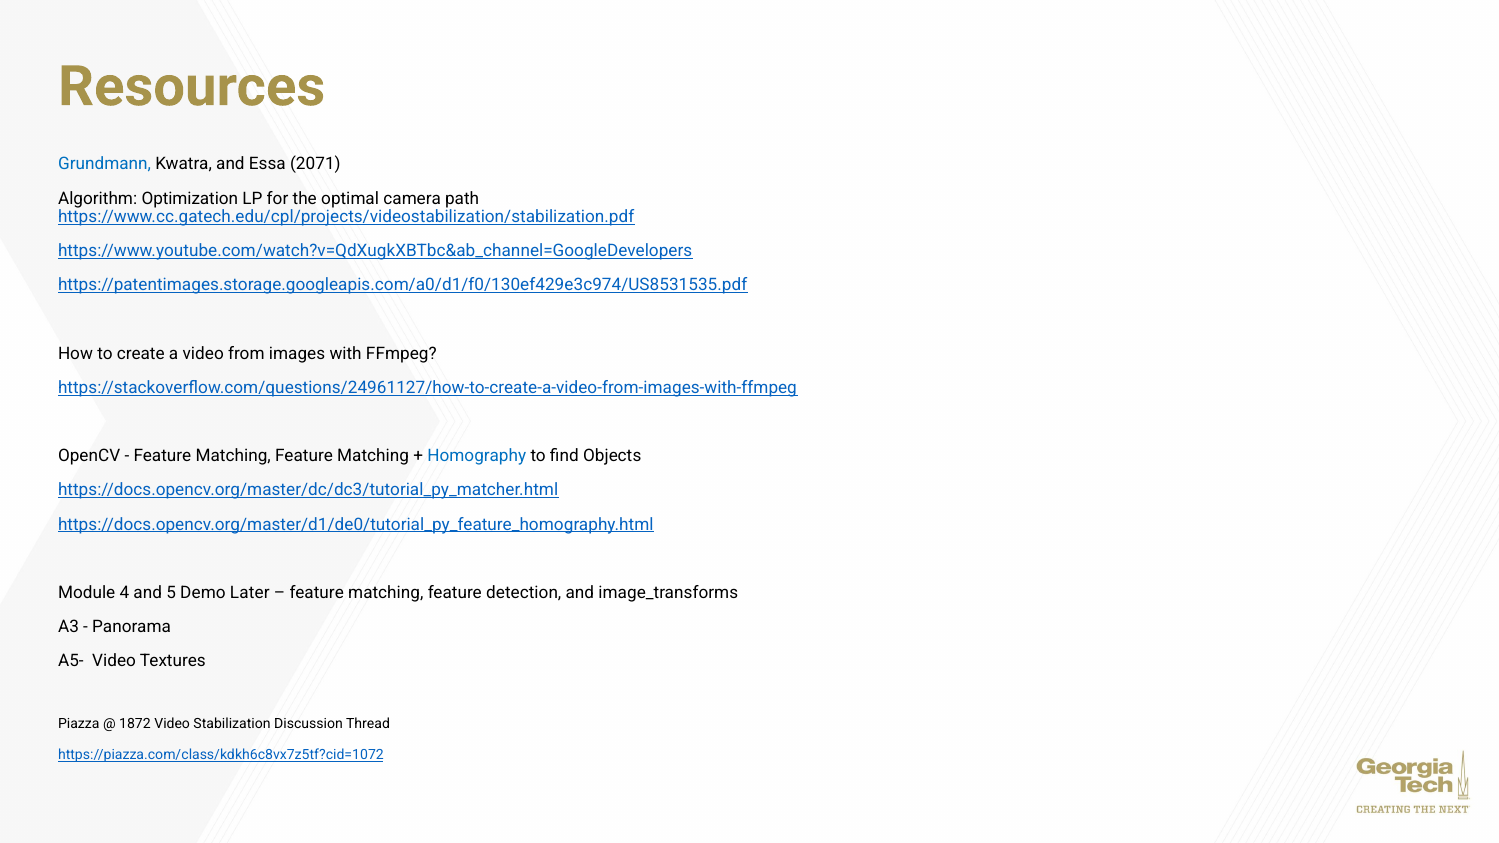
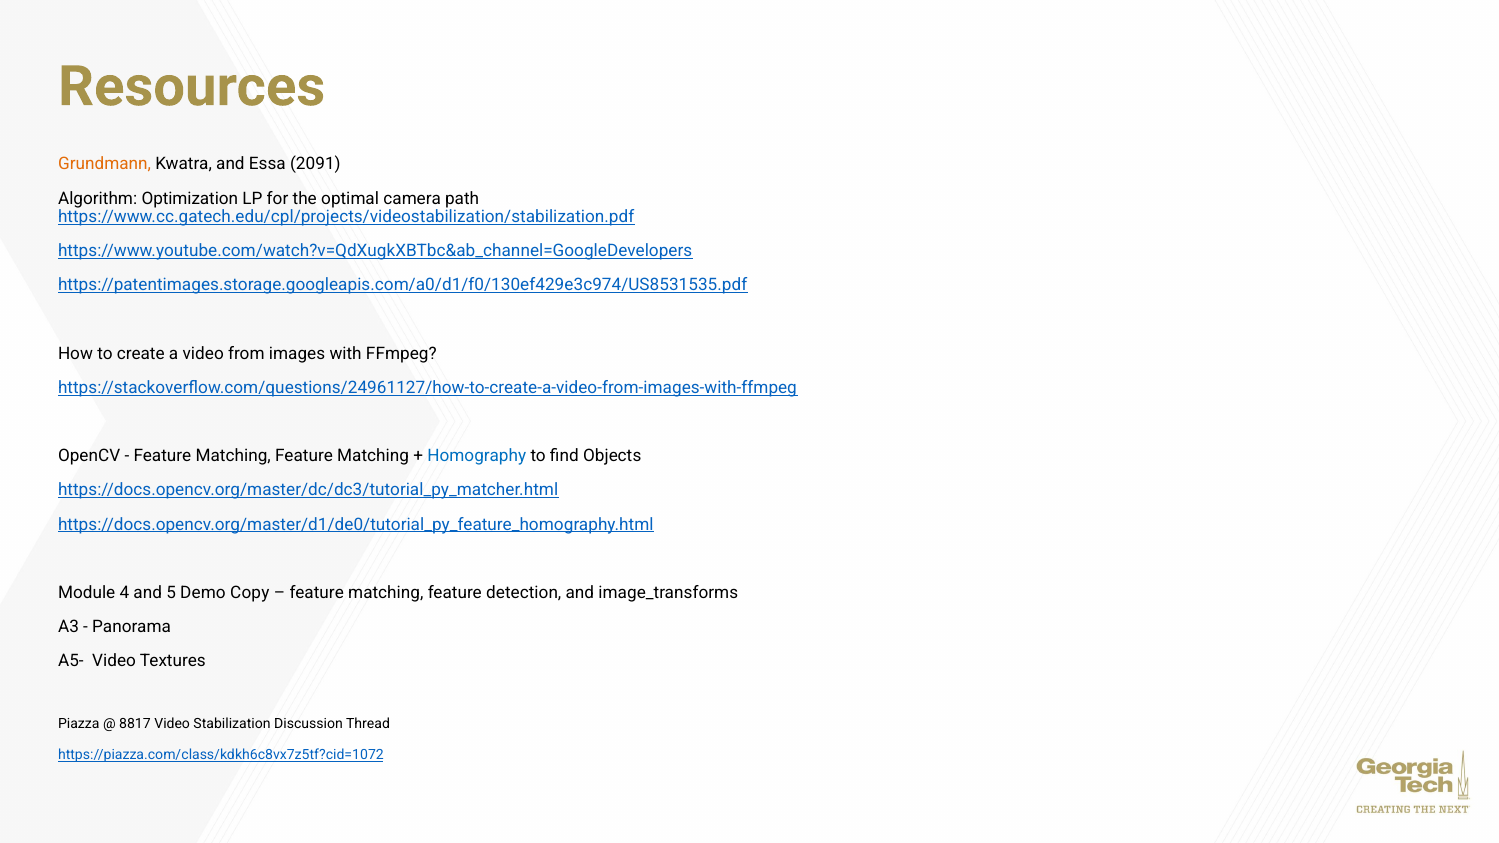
Grundmann colour: blue -> orange (105, 164)
2071: 2071 -> 2091 (315, 164)
Later: Later -> Copy (250, 593)
1872: 1872 -> 8817 (135, 724)
